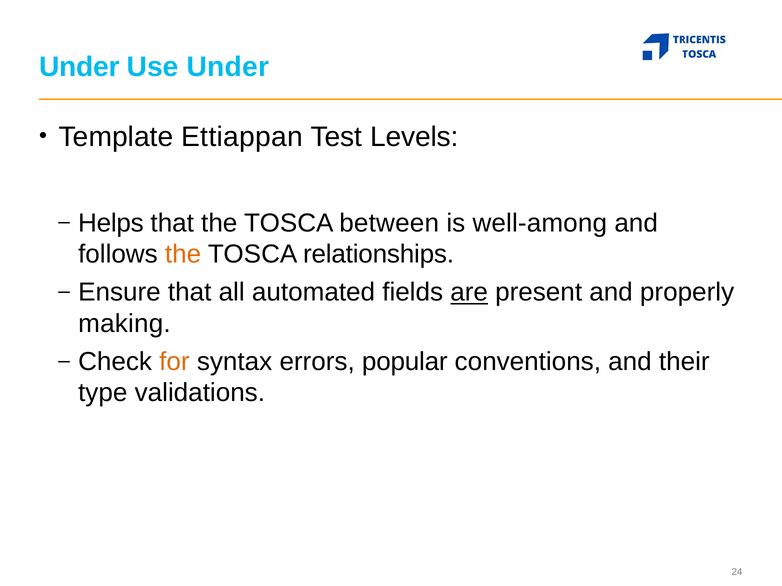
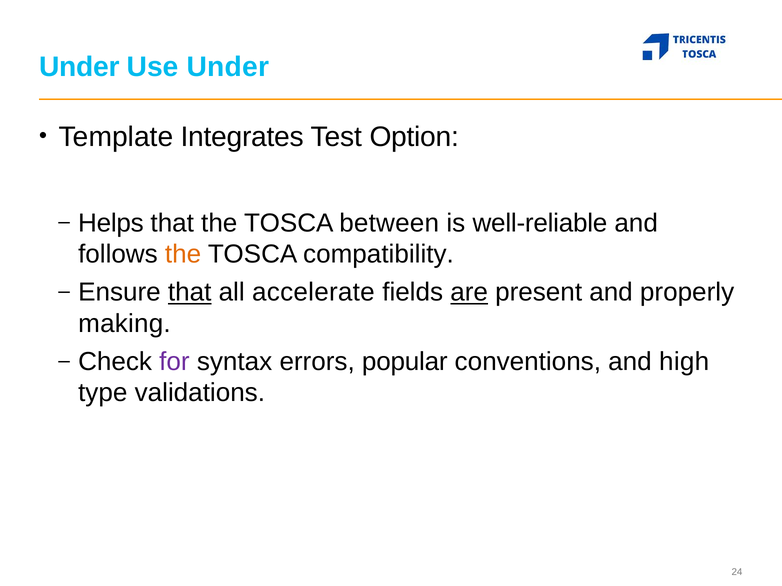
Ettiappan: Ettiappan -> Integrates (242, 137)
Levels: Levels -> Option (414, 137)
well-among: well-among -> well-reliable (540, 223)
relationships: relationships -> compatibility (378, 255)
that underline: none -> present (190, 293)
automated: automated -> accelerate (313, 293)
for colour: orange -> purple (174, 362)
their: their -> high (684, 362)
